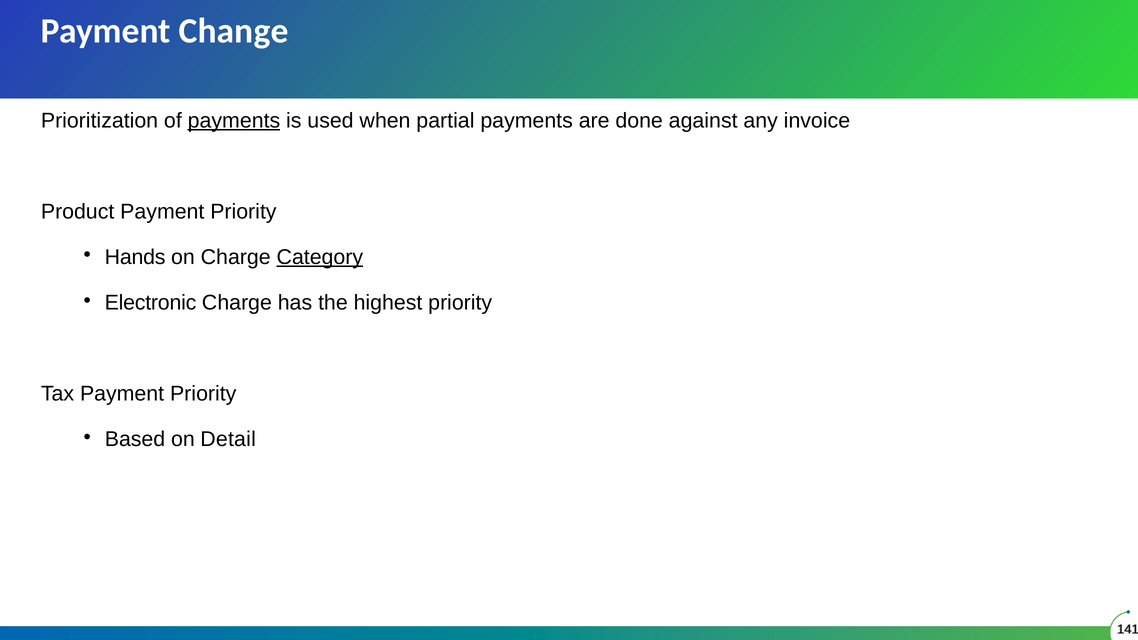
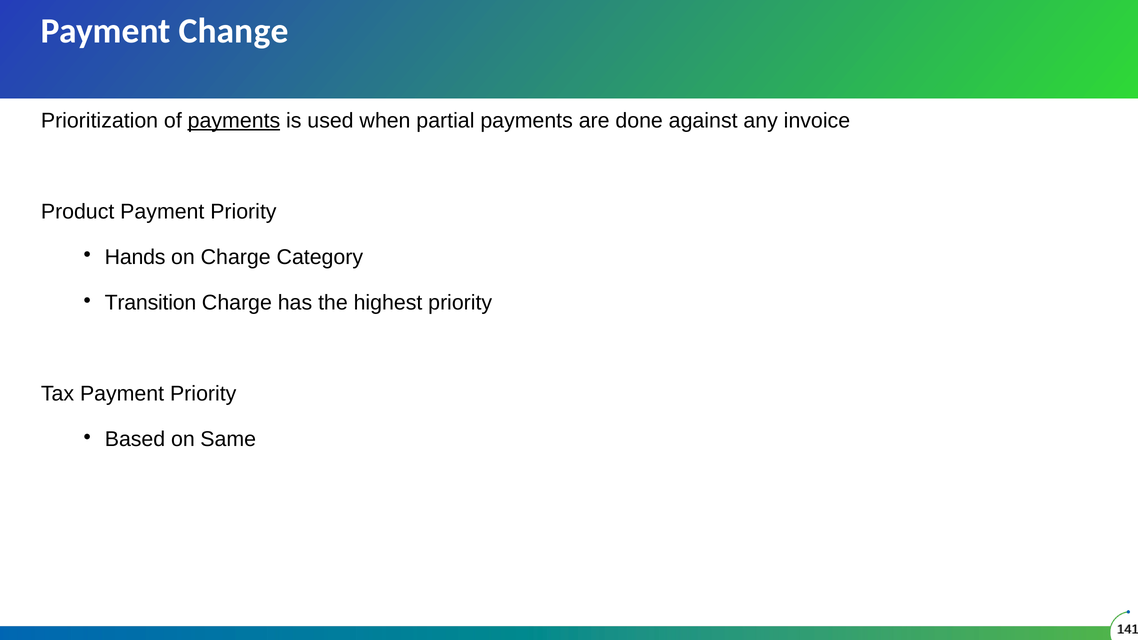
Category underline: present -> none (320, 257)
Electronic: Electronic -> Transition (150, 303)
Detail: Detail -> Same (228, 439)
